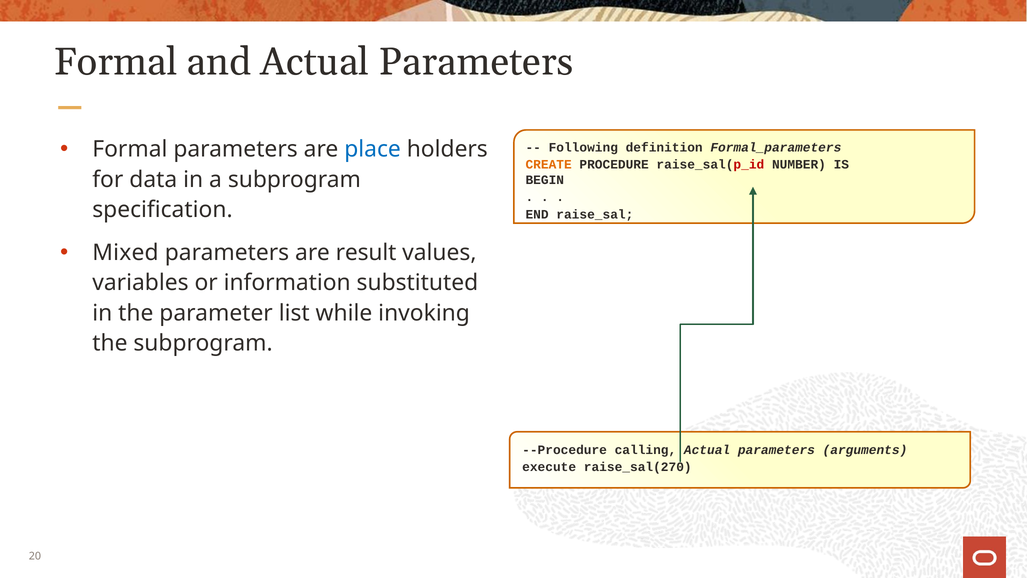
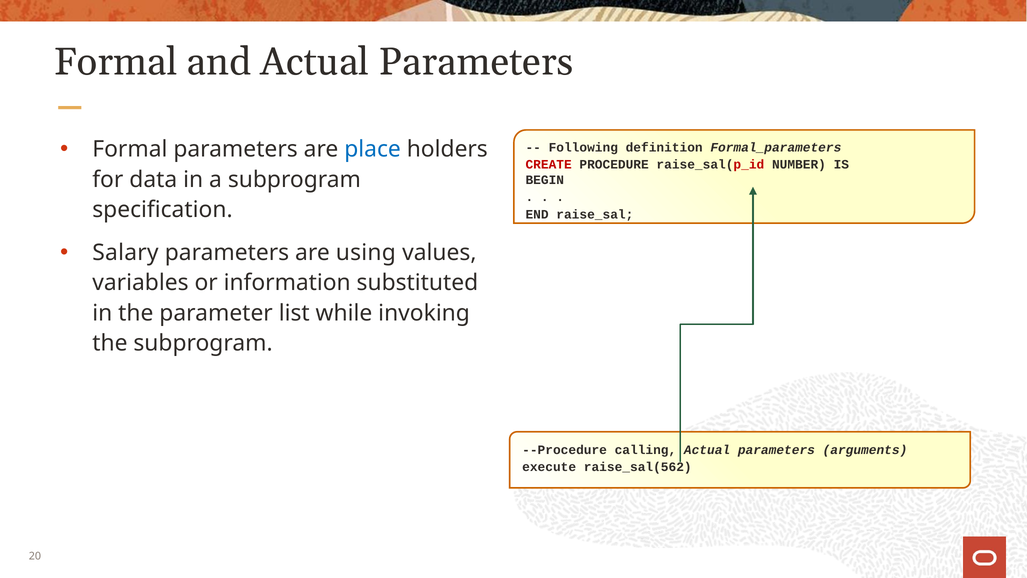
CREATE colour: orange -> red (549, 165)
Mixed: Mixed -> Salary (125, 253)
result: result -> using (366, 253)
raise_sal(270: raise_sal(270 -> raise_sal(562 (638, 467)
